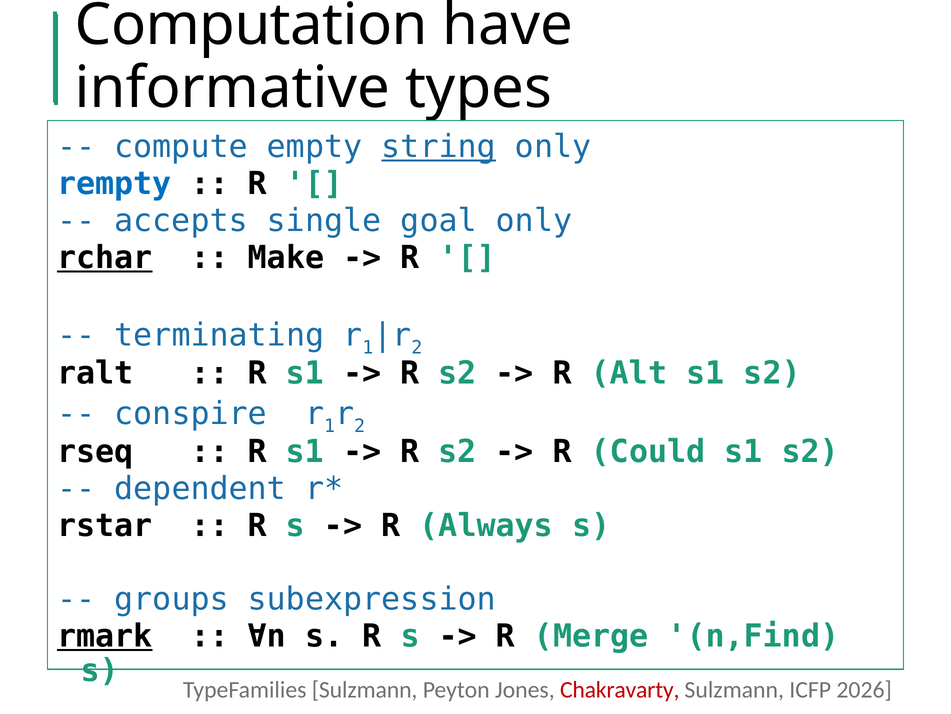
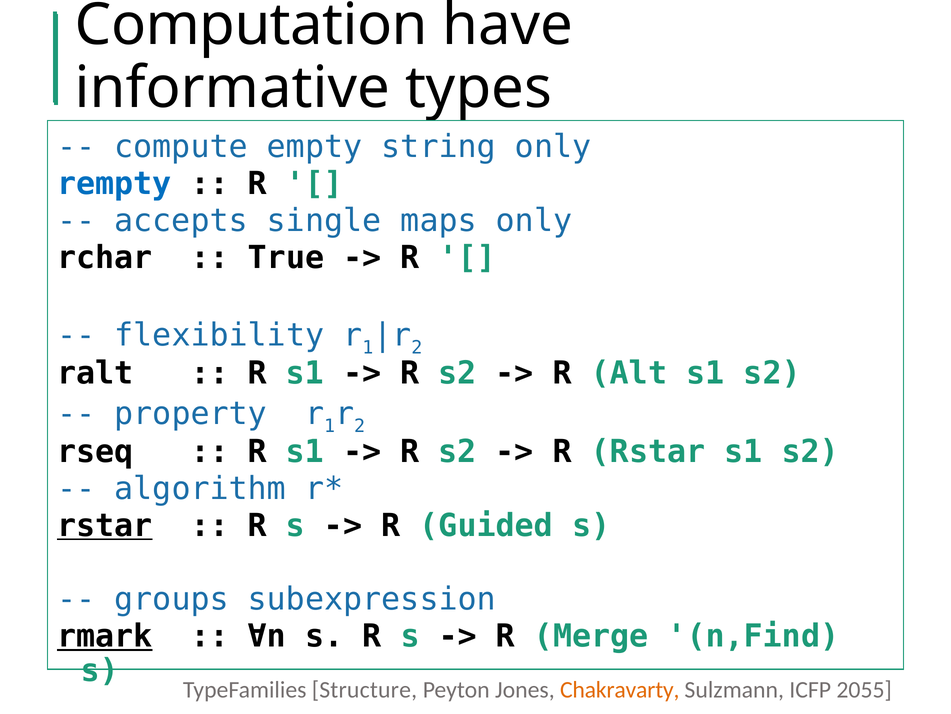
string underline: present -> none (439, 147)
goal: goal -> maps (439, 221)
rchar underline: present -> none (105, 257)
Make: Make -> True (286, 257)
terminating: terminating -> flexibility (219, 335)
conspire: conspire -> property (191, 413)
R Could: Could -> Rstar (648, 451)
dependent: dependent -> algorithm (200, 488)
rstar underline: none -> present (105, 525)
Always: Always -> Guided (486, 525)
TypeFamilies Sulzmann: Sulzmann -> Structure (364, 689)
Chakravarty colour: red -> orange (620, 689)
2026: 2026 -> 2055 (864, 689)
